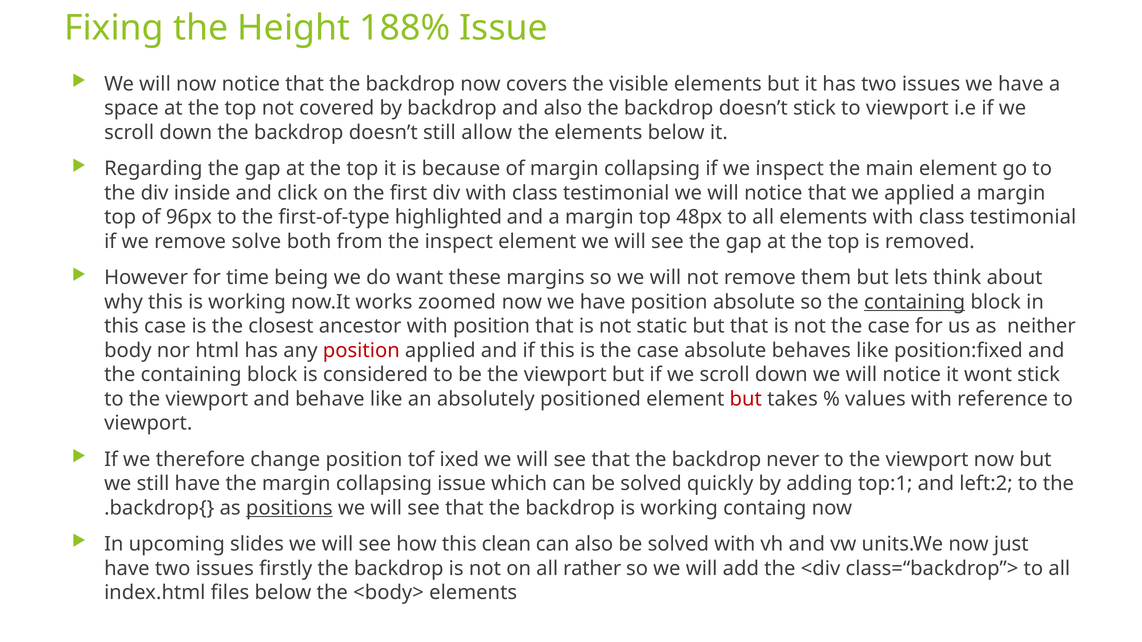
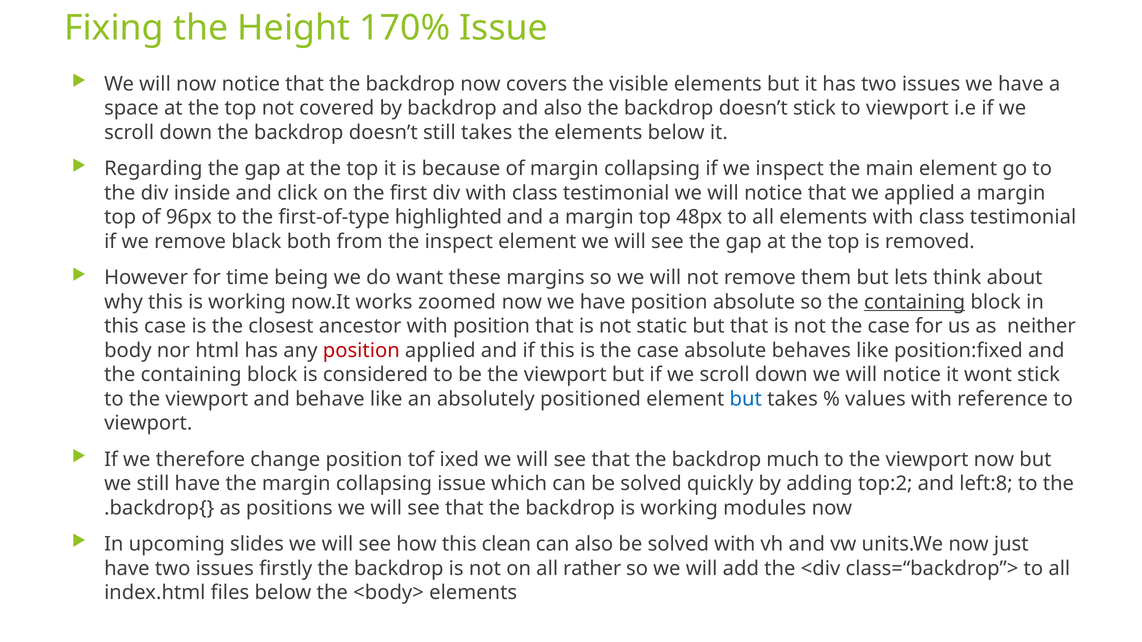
188%: 188% -> 170% (405, 28)
still allow: allow -> takes (487, 133)
solve: solve -> black (256, 242)
but colour: red -> blue (746, 399)
never: never -> much (793, 460)
top:1: top:1 -> top:2 (885, 484)
left:2: left:2 -> left:8 (986, 484)
positions underline: present -> none (289, 508)
containg: containg -> modules (765, 508)
